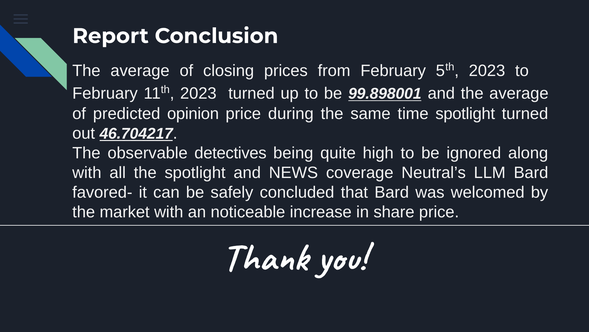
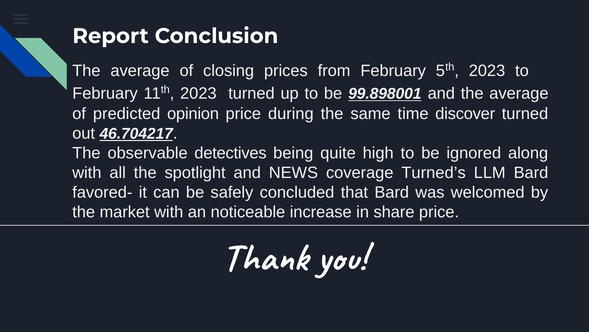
time spotlight: spotlight -> discover (465, 113)
Neutral’s: Neutral’s -> Turned’s (434, 172)
